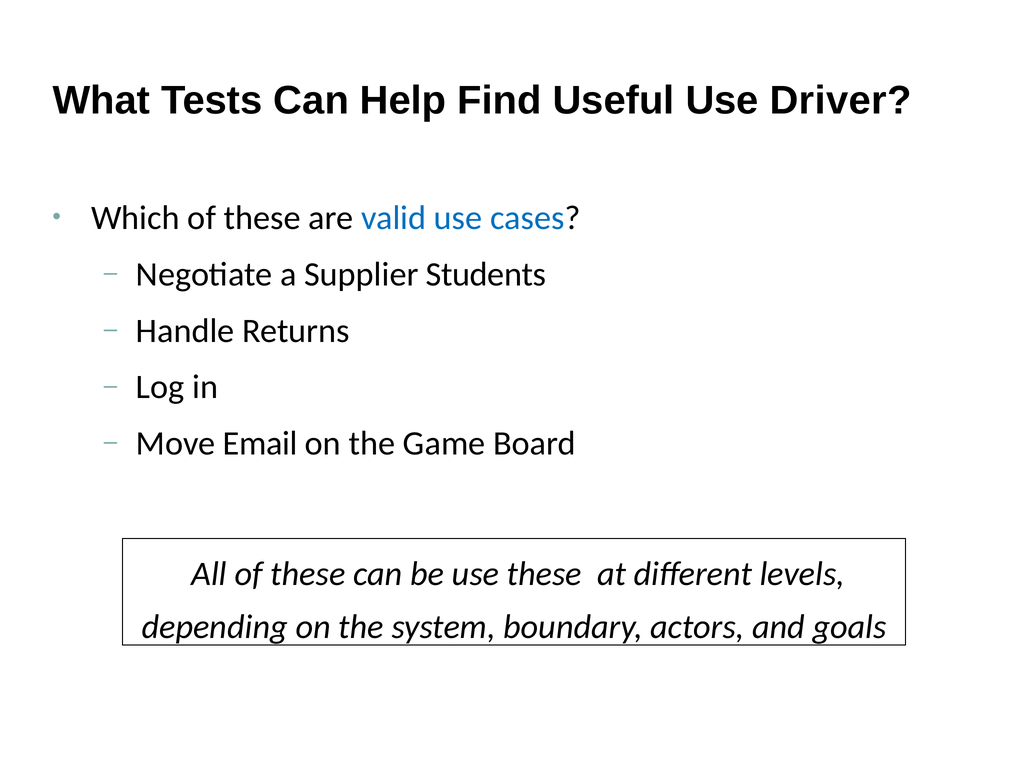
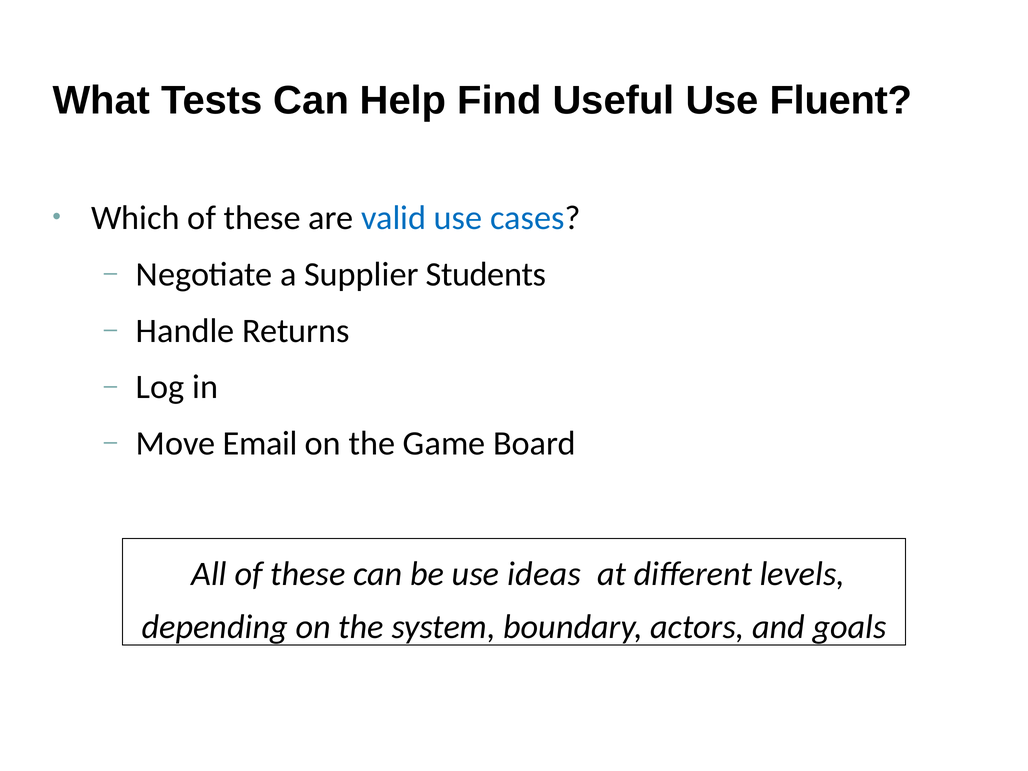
Driver: Driver -> Fluent (841, 100)
use these: these -> ideas (544, 574)
